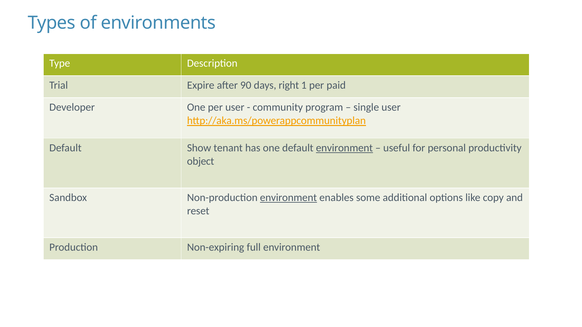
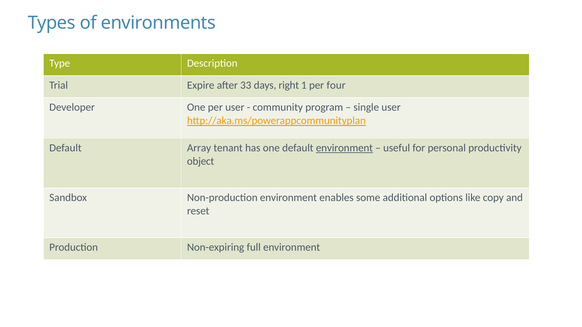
90: 90 -> 33 (246, 85)
paid: paid -> four (336, 85)
Show: Show -> Array (199, 148)
environment underline: present -> none (288, 198)
